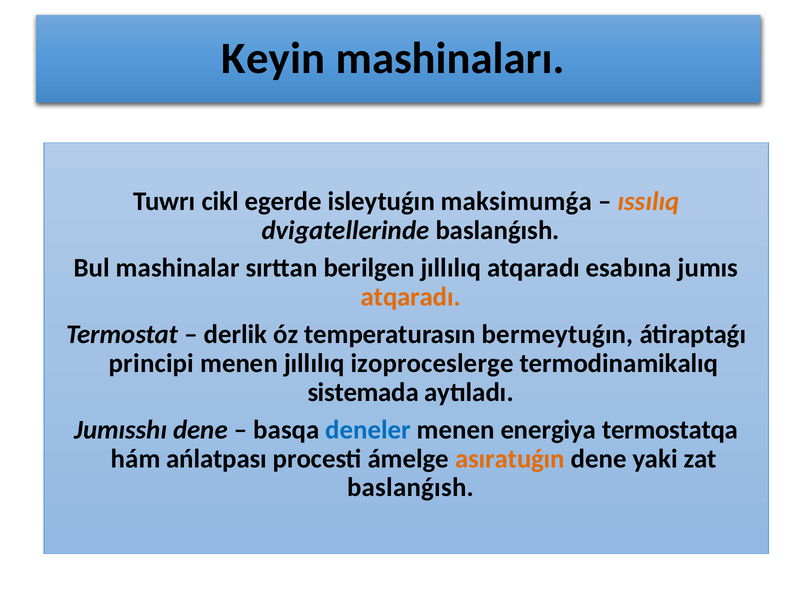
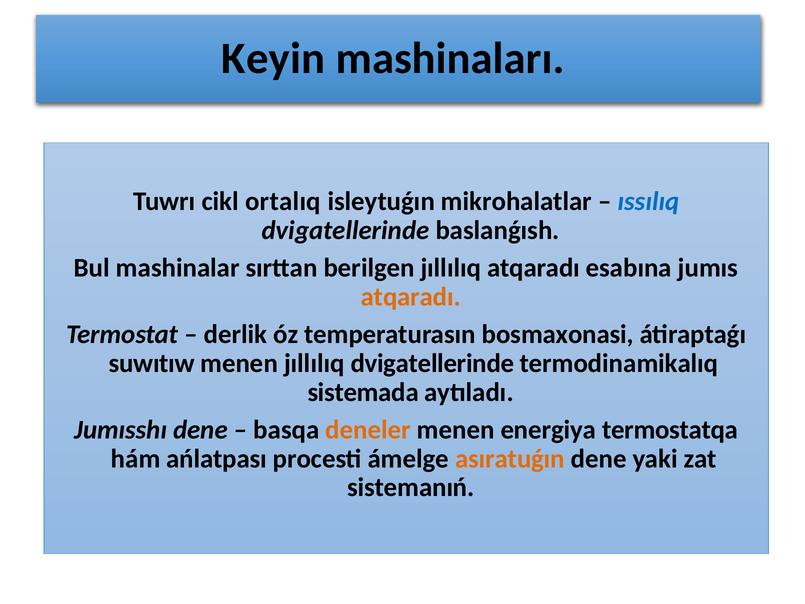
egerde: egerde -> ortalıq (283, 202)
maksimumǵa: maksimumǵa -> mikrohalatlar (516, 202)
ıssılıq colour: orange -> blue (649, 202)
bermeytuǵın: bermeytuǵın -> bosmaxonasi (558, 334)
principi: principi -> suwıtıw (152, 363)
jıllılıq izoproceslerge: izoproceslerge -> dvigatellerinde (432, 363)
deneler colour: blue -> orange (368, 429)
baslanǵısh: baslanǵısh -> sistemanıń (411, 487)
